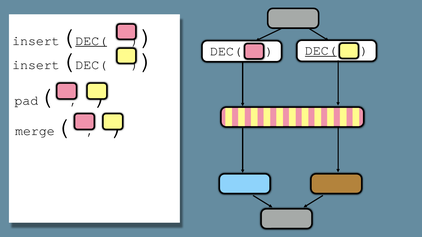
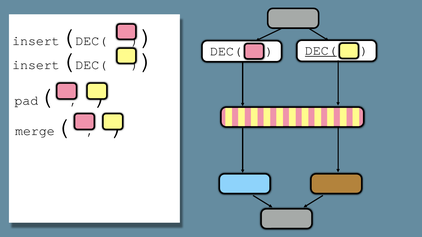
DEC( underline: present -> none (91, 41)
